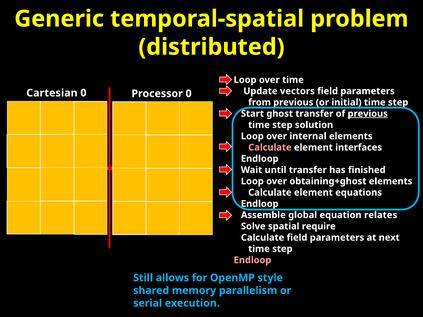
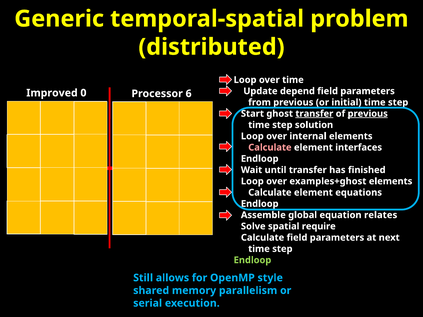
vectors: vectors -> depend (297, 91)
Cartesian: Cartesian -> Improved (52, 93)
Processor 0: 0 -> 6 (189, 94)
transfer underline: none -> present (314, 114)
obtaining+ghost: obtaining+ghost -> examples+ghost (328, 181)
Endloop colour: pink -> light green (252, 260)
